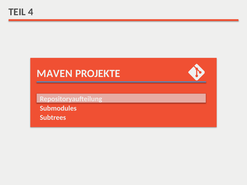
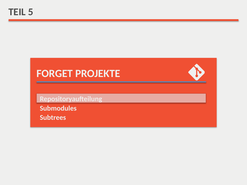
4: 4 -> 5 (31, 12)
MAVEN: MAVEN -> FORGET (55, 74)
